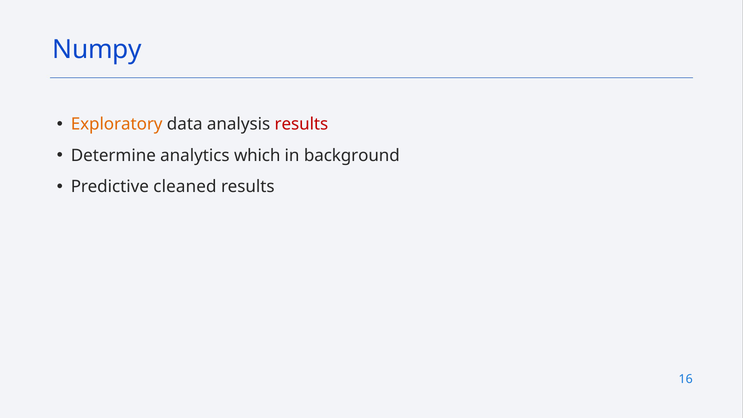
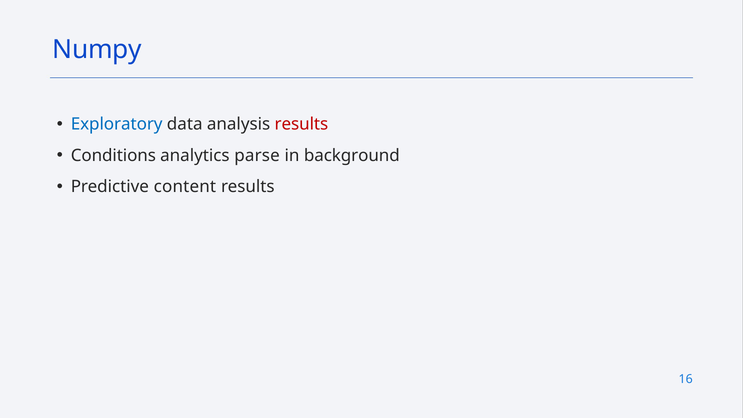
Exploratory colour: orange -> blue (117, 124)
Determine: Determine -> Conditions (113, 156)
which: which -> parse (257, 156)
cleaned: cleaned -> content (185, 187)
